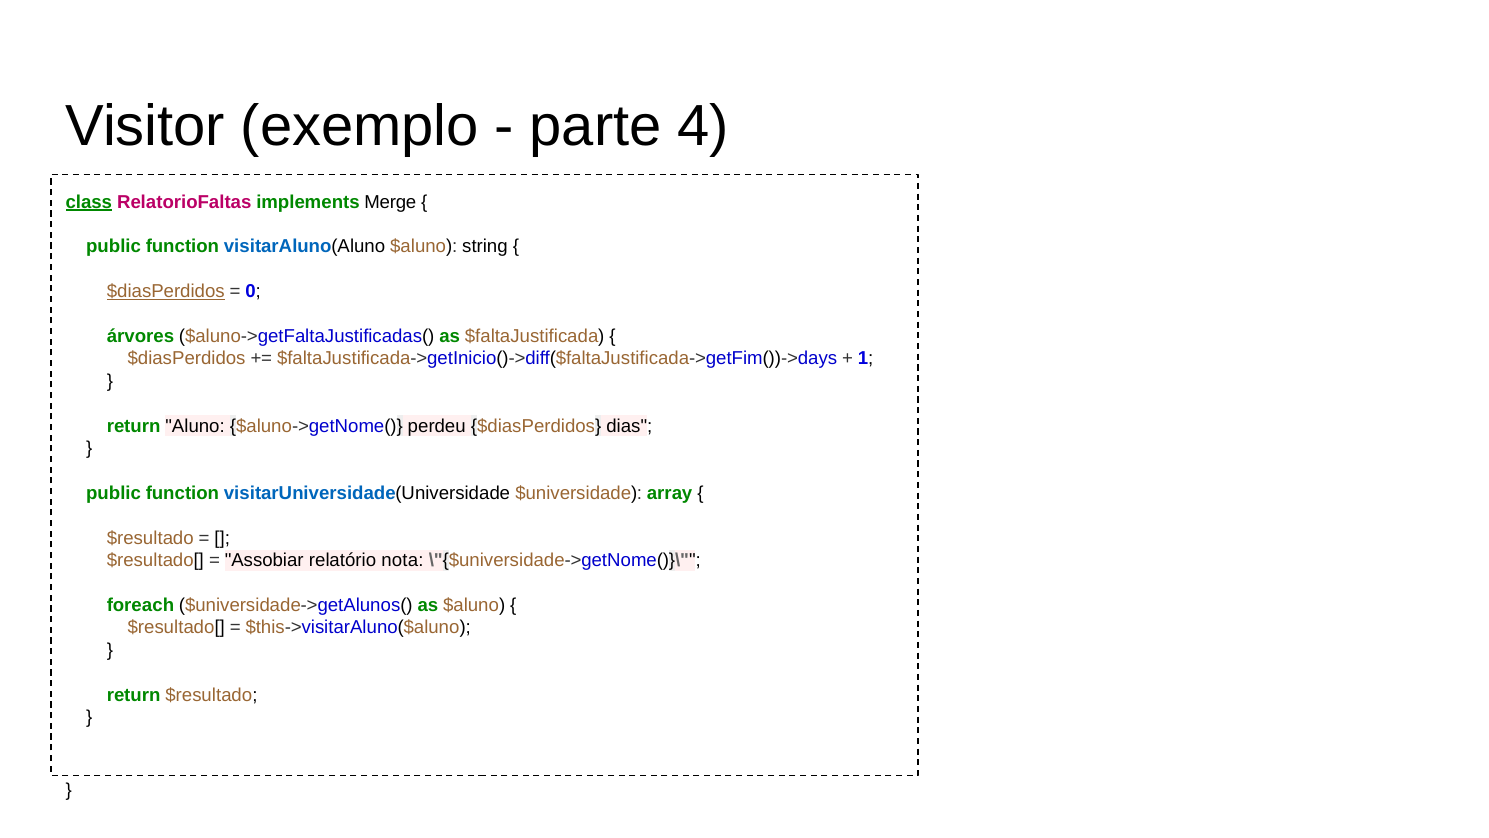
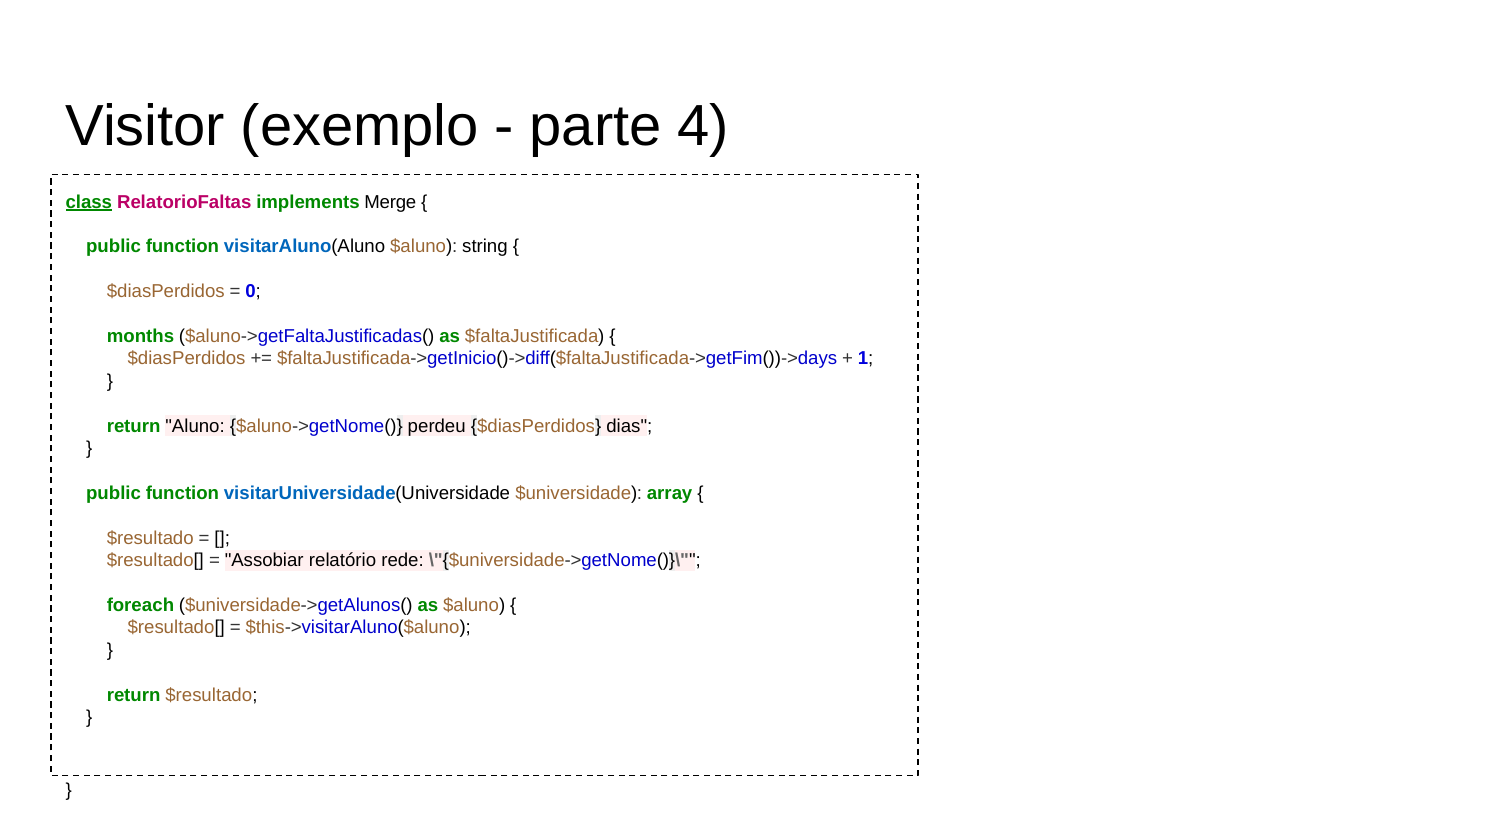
$diasPerdidos underline: present -> none (166, 291)
árvores: árvores -> months (140, 336)
nota: nota -> rede (403, 560)
